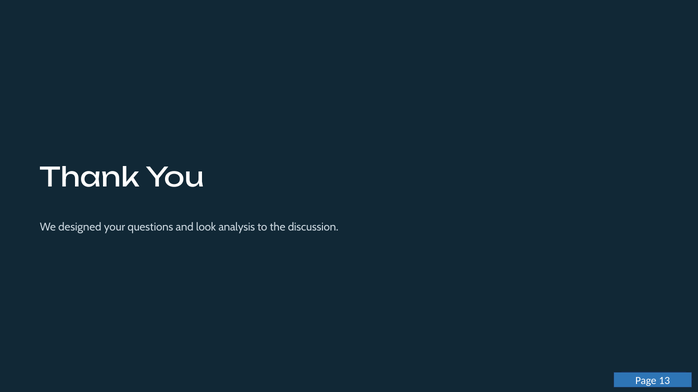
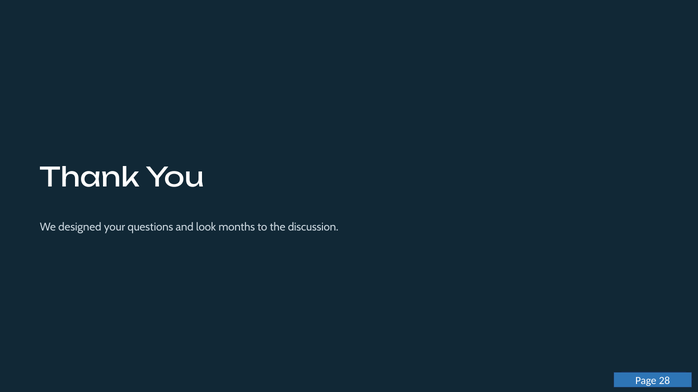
analysis: analysis -> months (237, 228)
13: 13 -> 28 (664, 381)
